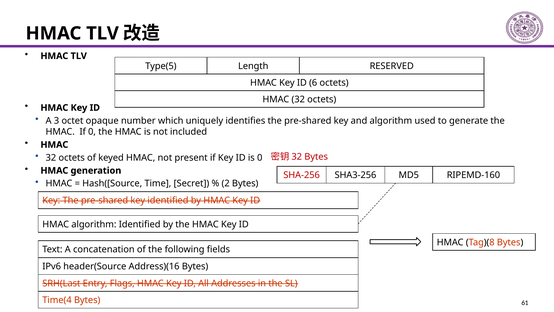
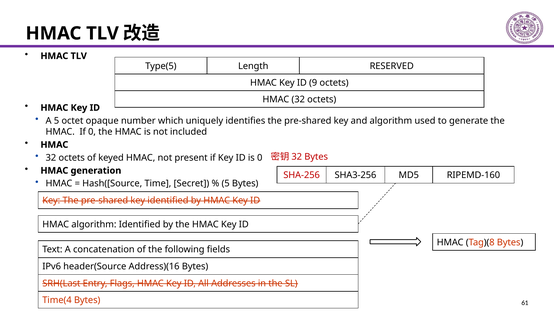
6: 6 -> 9 (313, 83)
A 3: 3 -> 5 (57, 121)
2: 2 -> 5 (226, 183)
